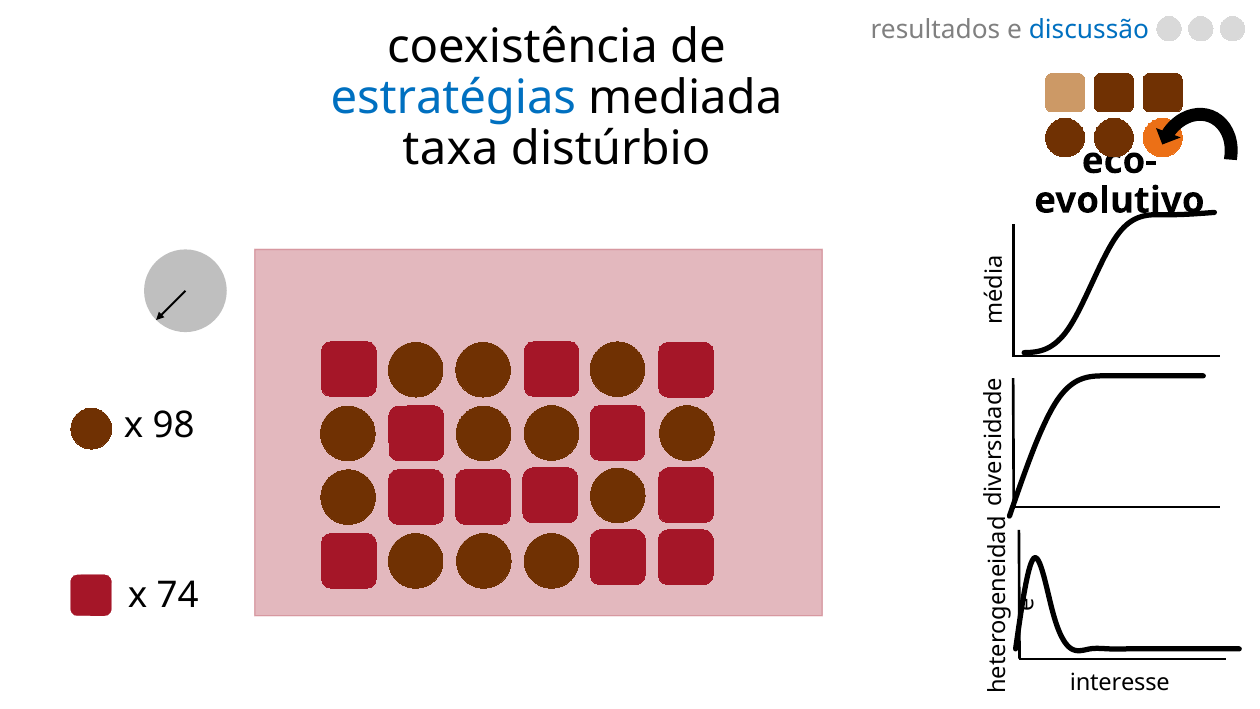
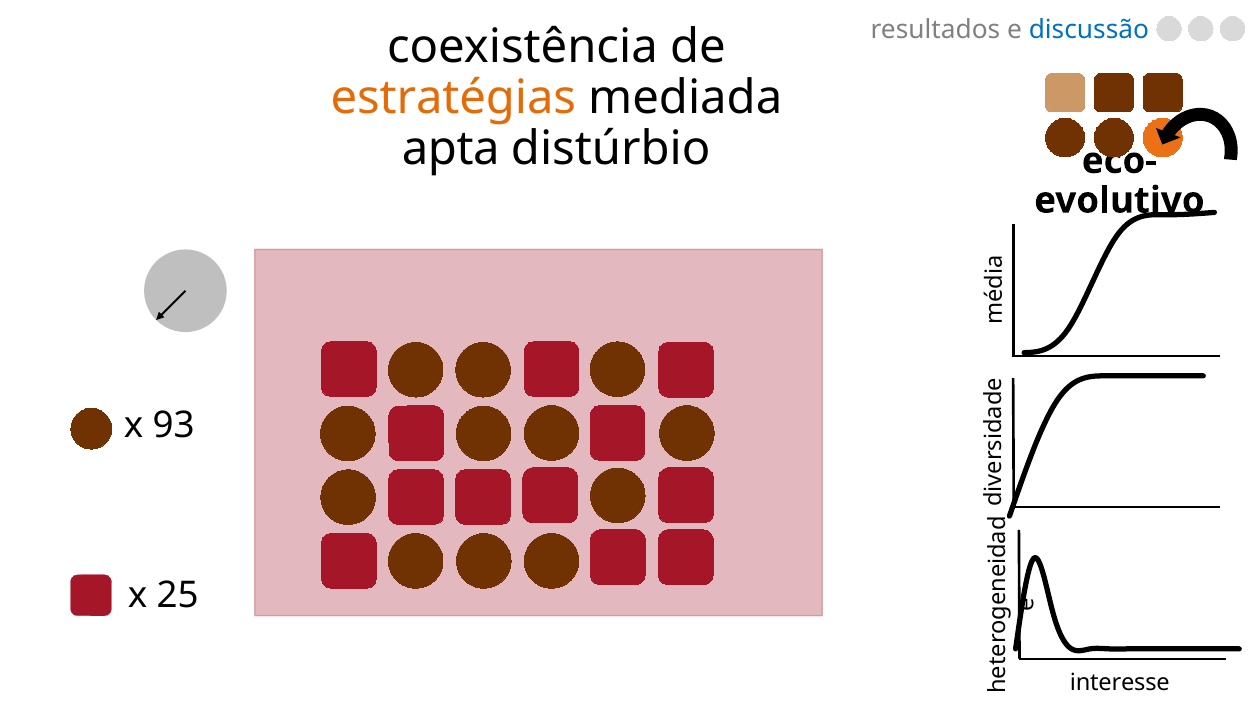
estratégias colour: blue -> orange (453, 98)
taxa: taxa -> apta (451, 149)
98: 98 -> 93 (174, 425)
74: 74 -> 25 (178, 595)
